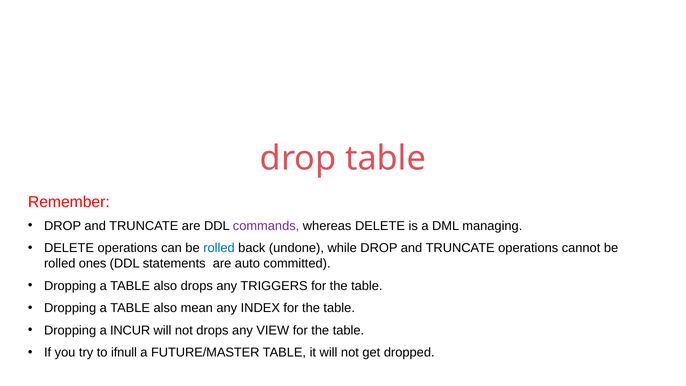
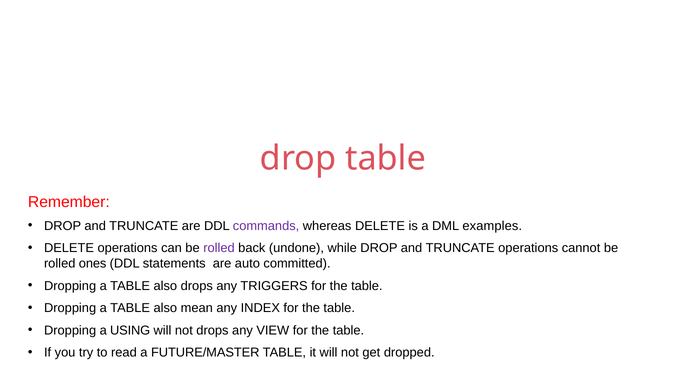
managing: managing -> examples (492, 226)
rolled colour: blue -> purple (219, 248)
INCUR: INCUR -> USING (130, 330)
ifnull: ifnull -> read (124, 353)
